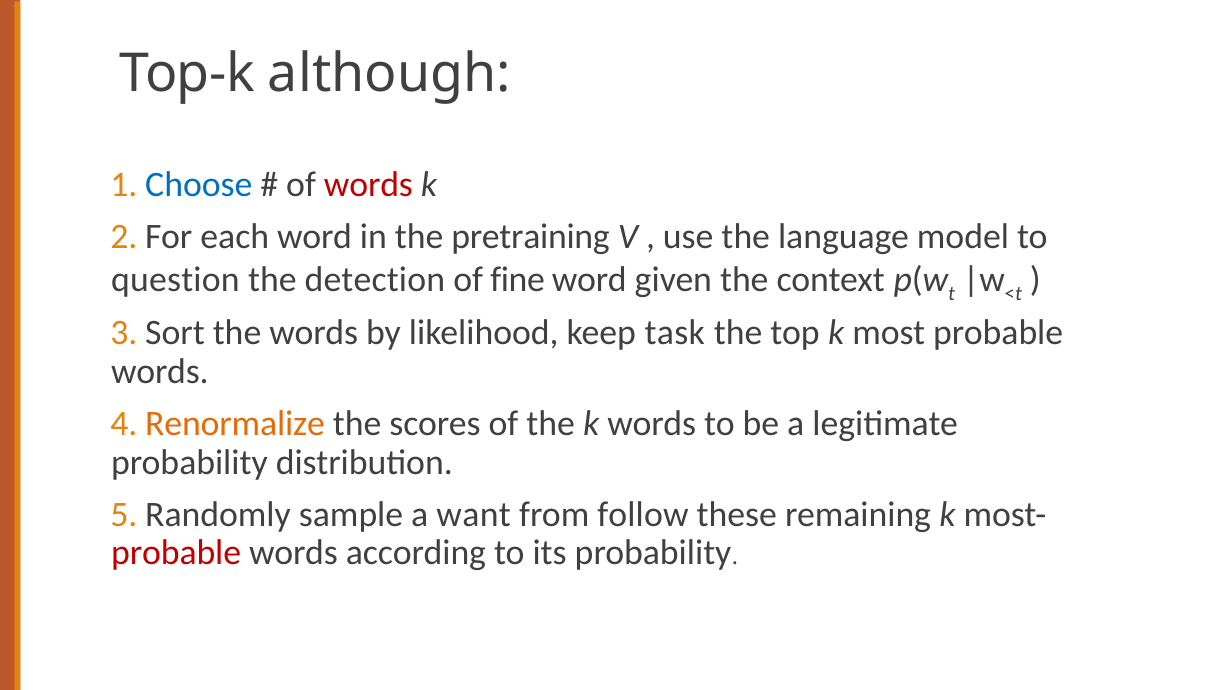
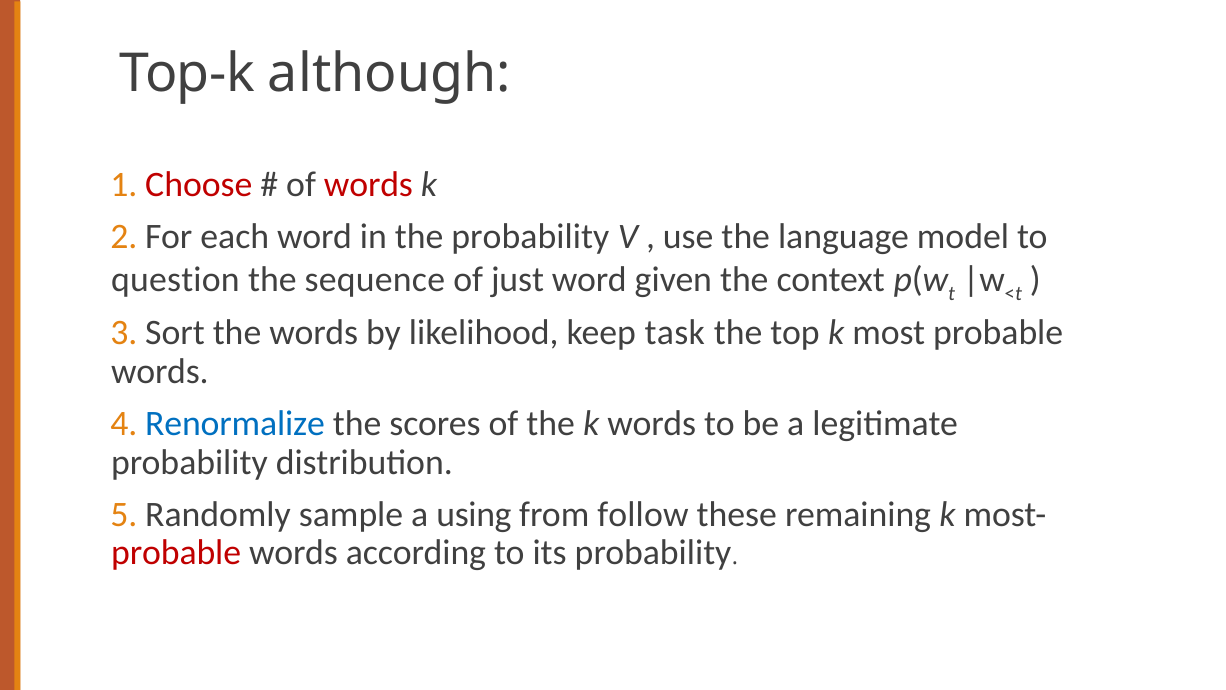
Choose colour: blue -> red (199, 185)
the pretraining: pretraining -> probability (530, 237)
detection: detection -> sequence (375, 280)
fine: fine -> just (518, 280)
Renormalize colour: orange -> blue (235, 423)
want: want -> using (474, 514)
